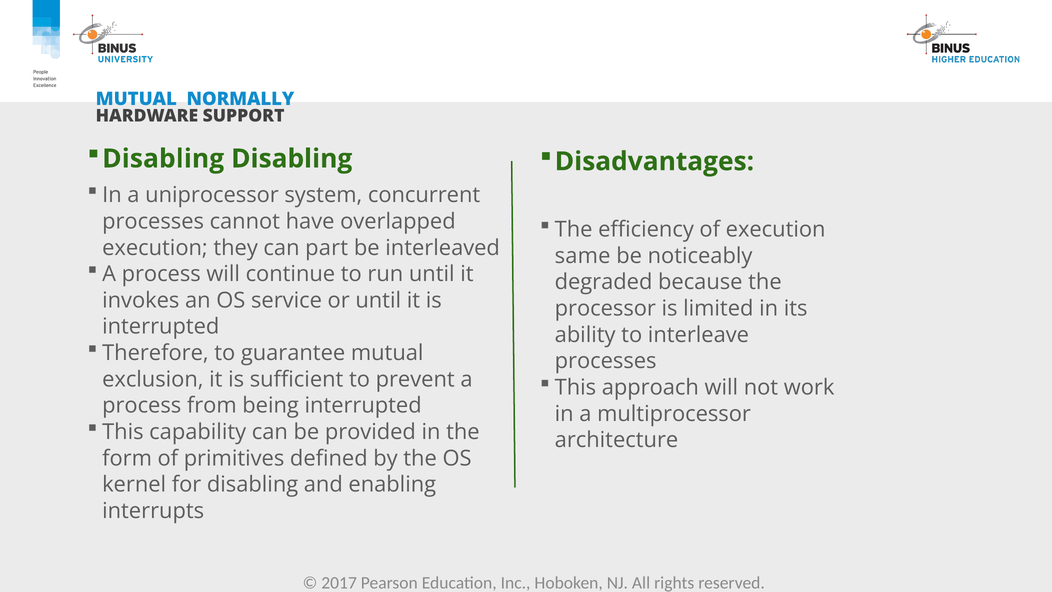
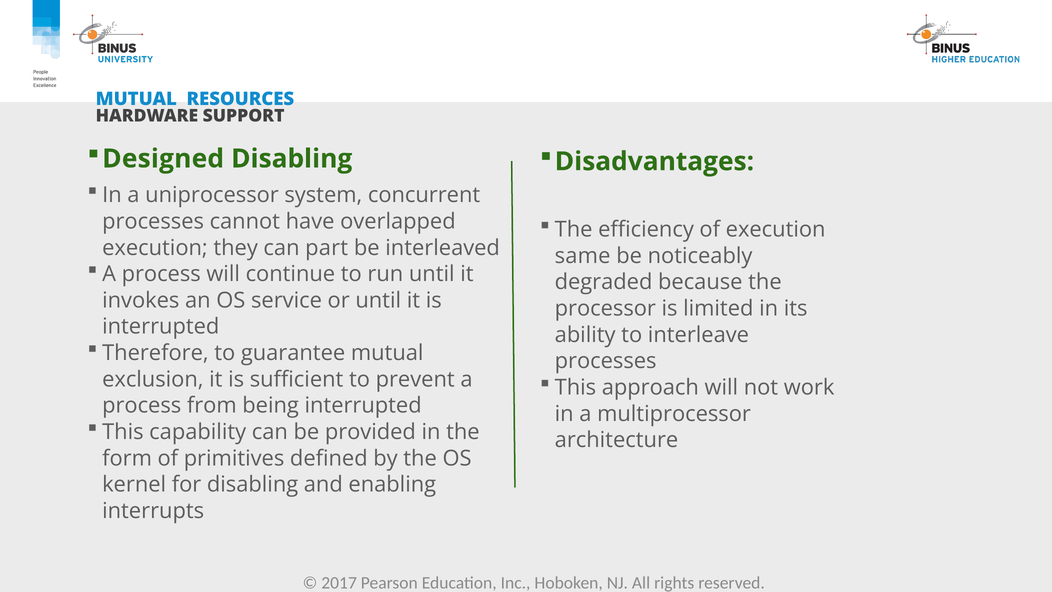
NORMALLY: NORMALLY -> RESOURCES (240, 99)
Disabling: Disabling -> Designed (163, 159)
